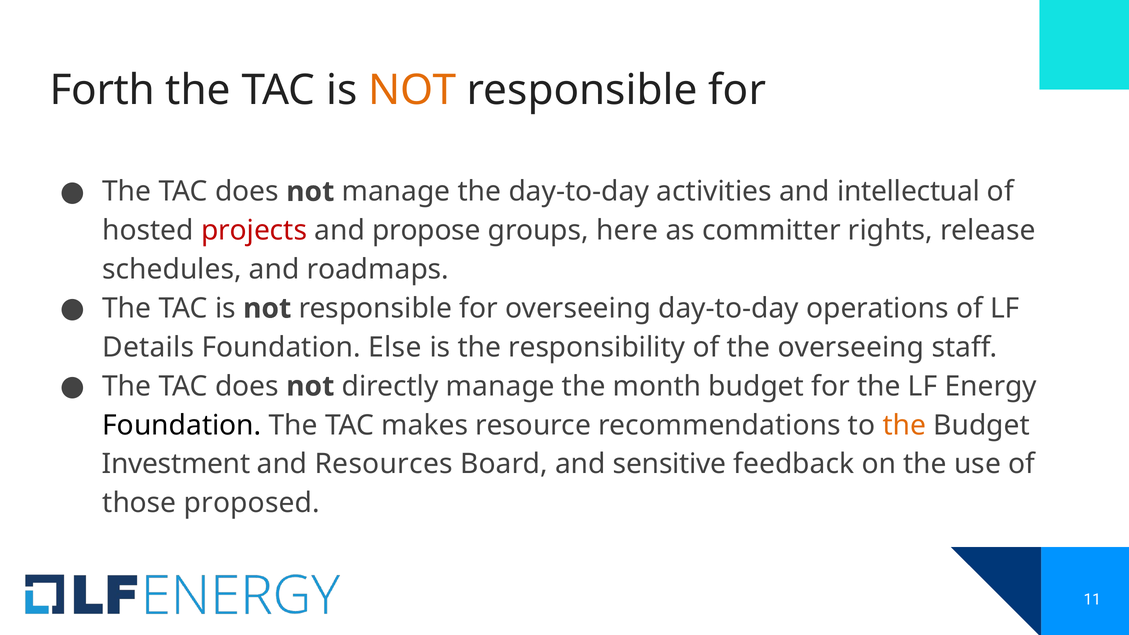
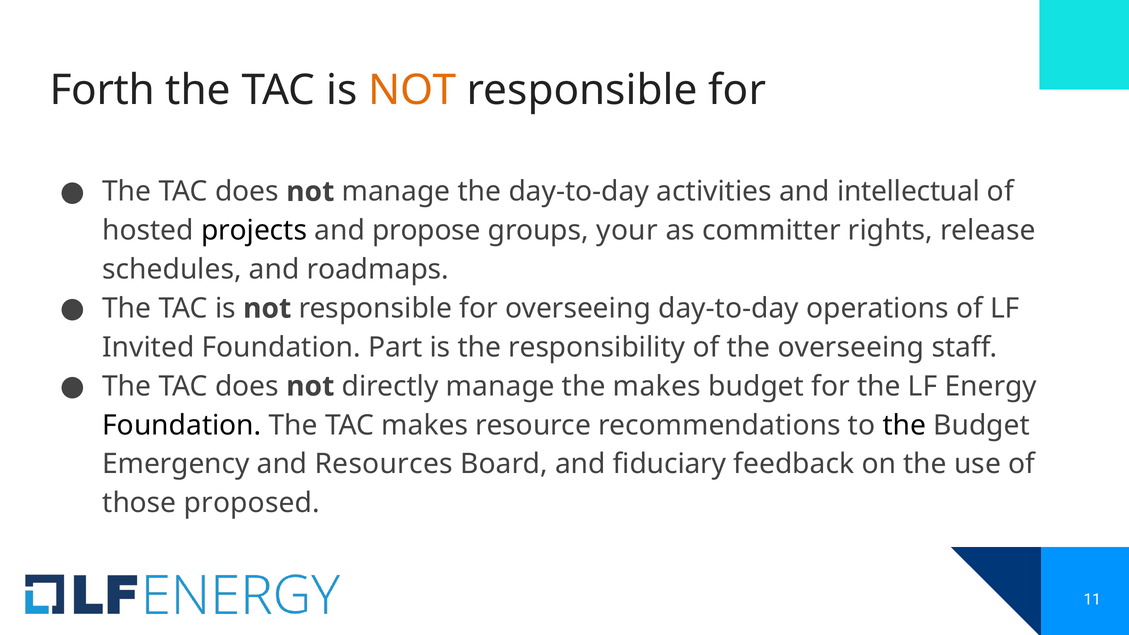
projects colour: red -> black (254, 231)
here: here -> your (627, 231)
Details: Details -> Invited (148, 347)
Else: Else -> Part (395, 347)
the month: month -> makes (657, 386)
the colour: orange -> black (904, 425)
Investment: Investment -> Emergency (176, 464)
sensitive: sensitive -> fiduciary (670, 464)
